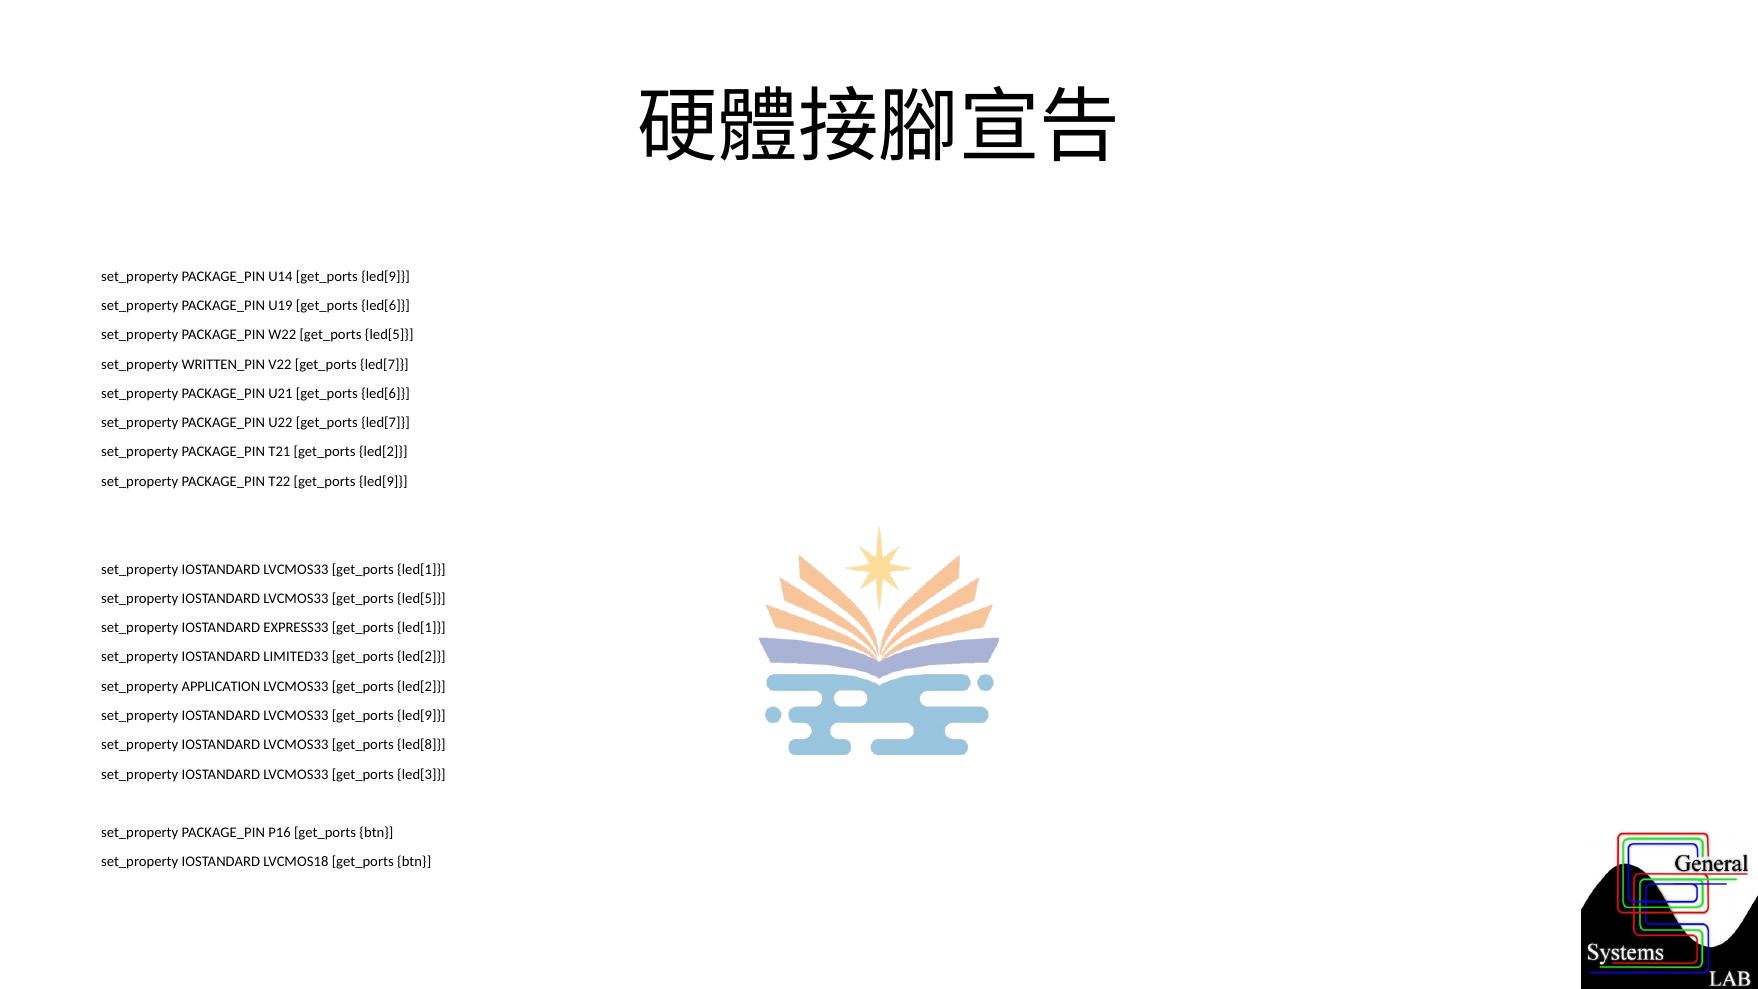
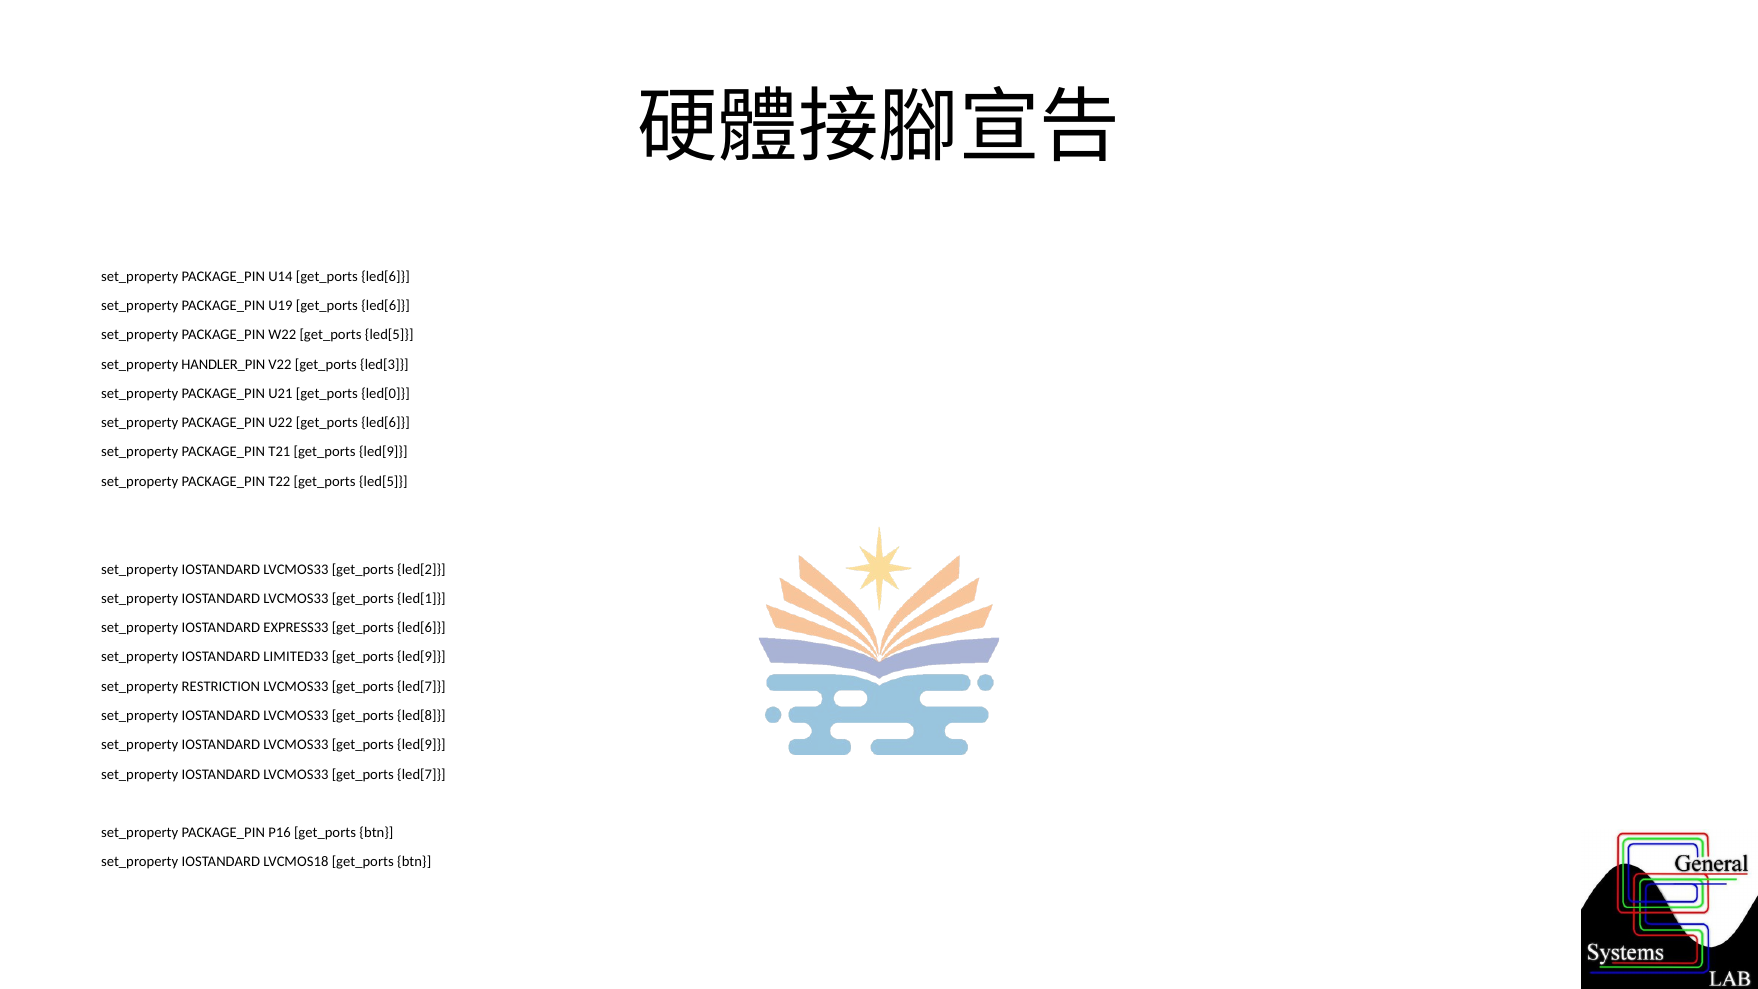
U14 get_ports led[9: led[9 -> led[6 (386, 276)
WRITTEN_PIN: WRITTEN_PIN -> HANDLER_PIN (223, 364)
V22 get_ports led[7: led[7 -> led[3 (384, 364)
U21 get_ports led[6: led[6 -> led[0 (386, 394)
U22 get_ports led[7: led[7 -> led[6 (386, 423)
T21 get_ports led[2: led[2 -> led[9 (383, 452)
T22 get_ports led[9: led[9 -> led[5 (383, 481)
LVCMOS33 get_ports led[1: led[1 -> led[2 (421, 569)
LVCMOS33 get_ports led[5: led[5 -> led[1 (421, 598)
led[1: led[1 -> led[6 (421, 628)
led[2: led[2 -> led[9 (421, 657)
APPLICATION: APPLICATION -> RESTRICTION (221, 686)
led[2: led[2 -> led[7 (421, 686)
LVCMOS33 get_ports led[9: led[9 -> led[8 (421, 716)
LVCMOS33 get_ports led[8: led[8 -> led[9 (421, 745)
IOSTANDARD LVCMOS33 get_ports led[3: led[3 -> led[7 (421, 774)
